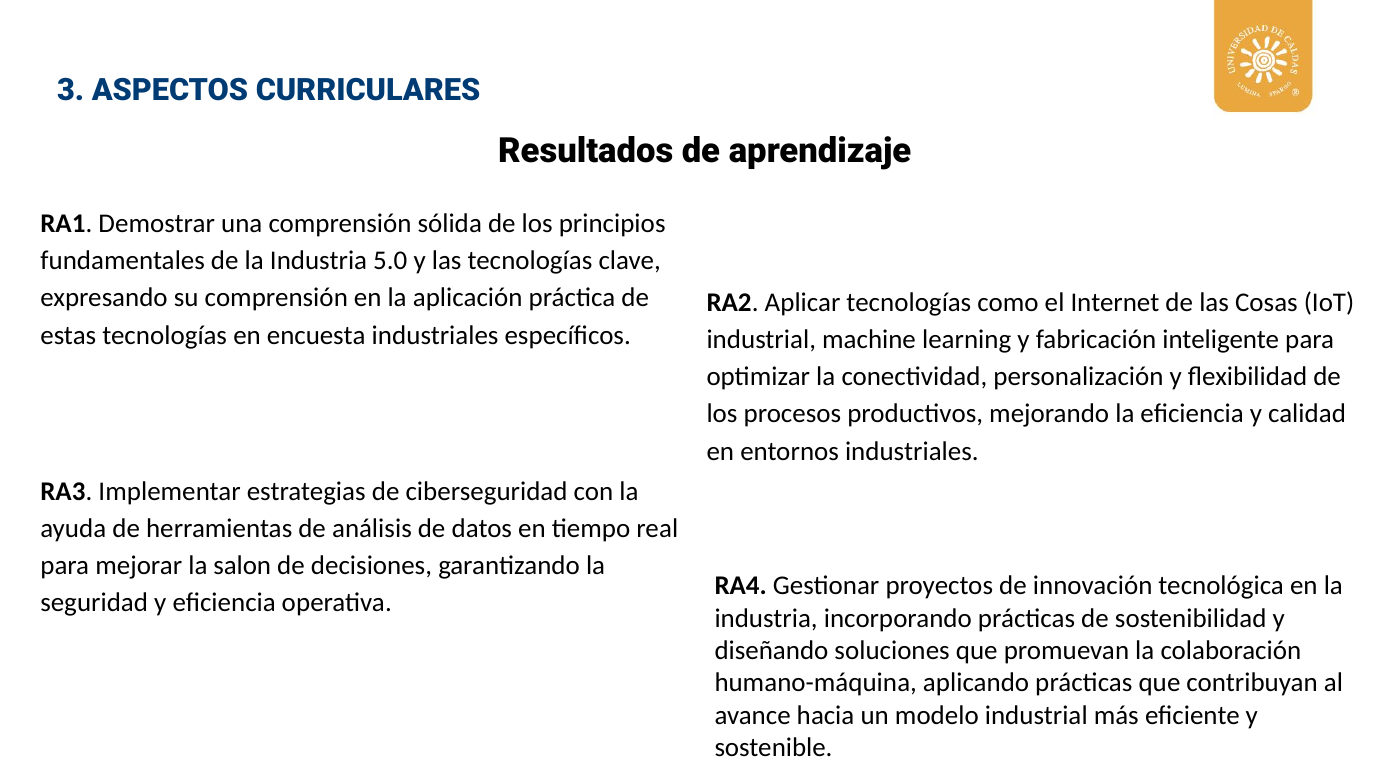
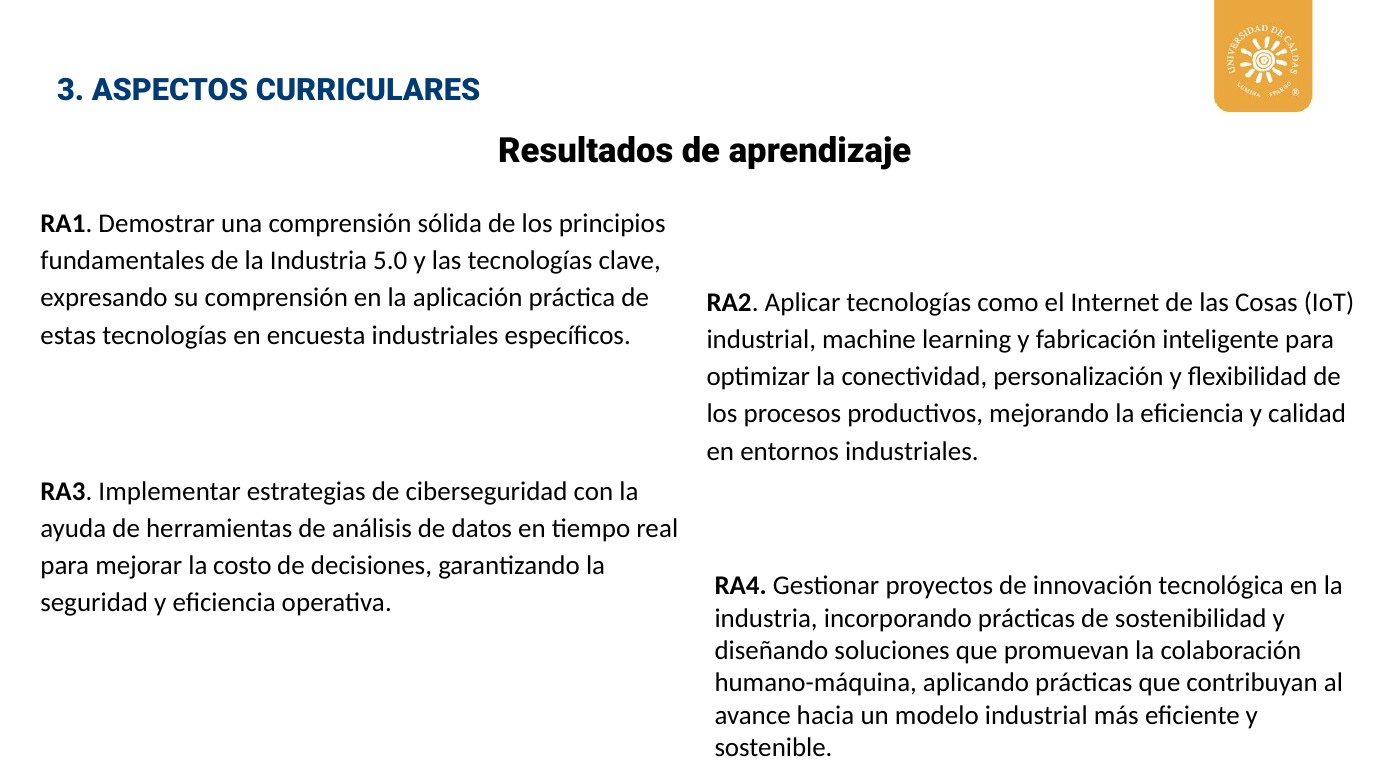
salon: salon -> costo (242, 566)
